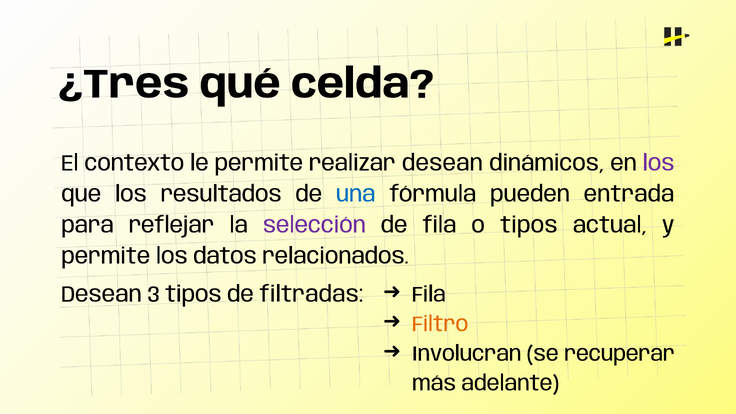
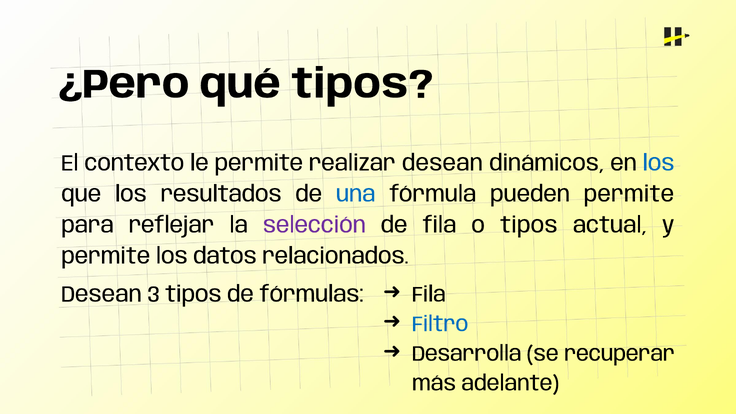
¿Tres: ¿Tres -> ¿Pero (124, 84)
qué celda: celda -> tipos (362, 84)
los colour: purple -> blue (659, 163)
pueden entrada: entrada -> permite (629, 194)
filtradas: filtradas -> fórmulas (312, 294)
Filtro colour: orange -> blue (440, 324)
Involucran: Involucran -> Desarrolla (467, 354)
